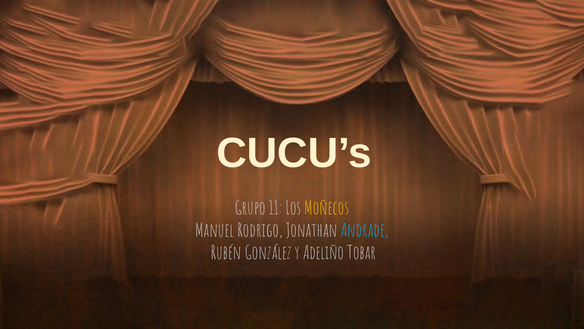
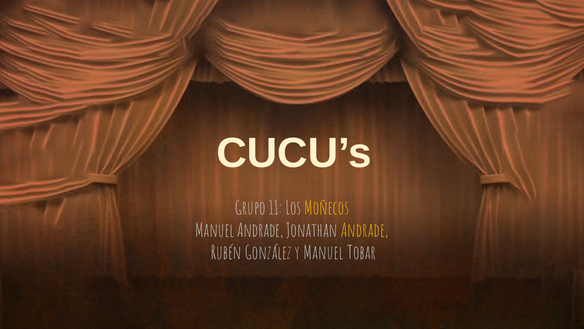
Manuel Rodrigo: Rodrigo -> Andrade (260, 230)
Andrade colour: light blue -> yellow (365, 230)
y Adeliño: Adeliño -> Manuel (323, 253)
